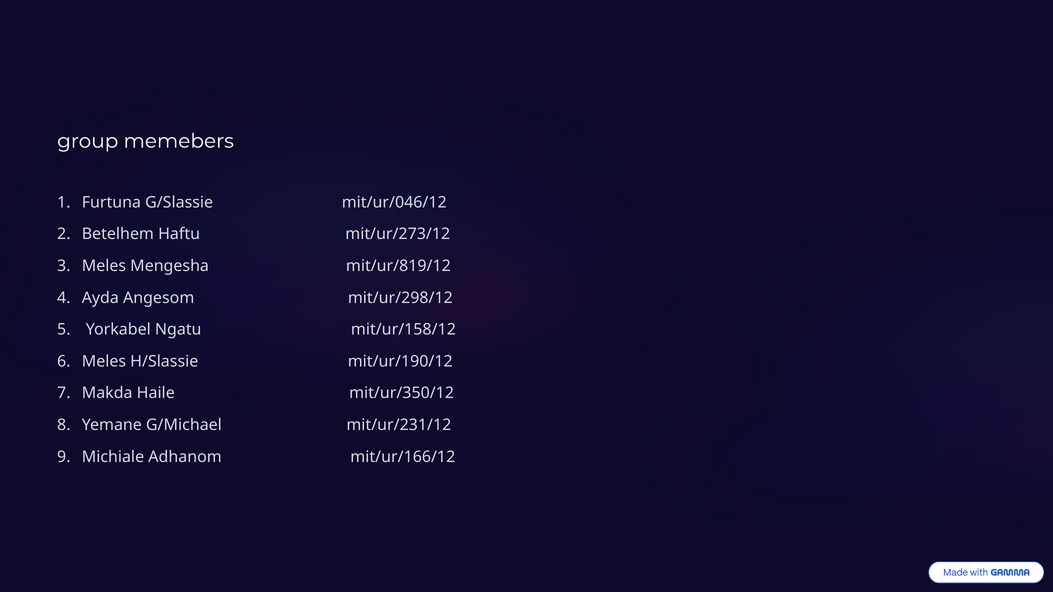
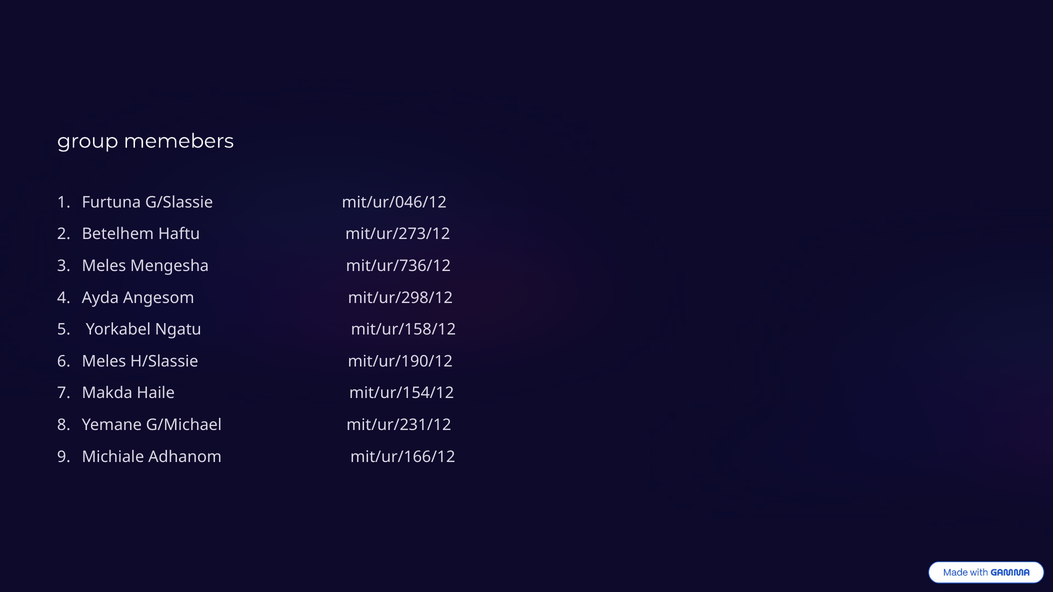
mit/ur/819/12: mit/ur/819/12 -> mit/ur/736/12 (398, 266)
mit/ur/350/12: mit/ur/350/12 -> mit/ur/154/12 (402, 393)
